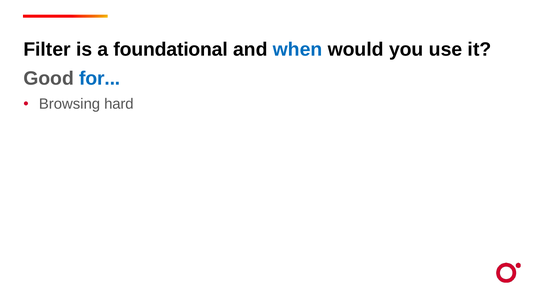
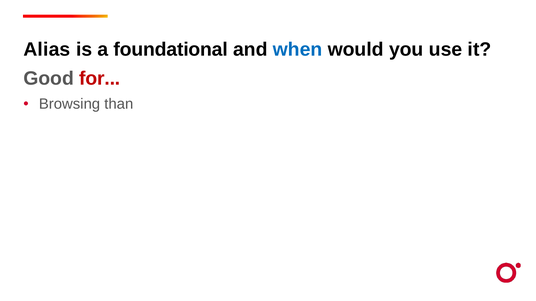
Filter: Filter -> Alias (47, 50)
for colour: blue -> red (100, 78)
hard: hard -> than (119, 104)
